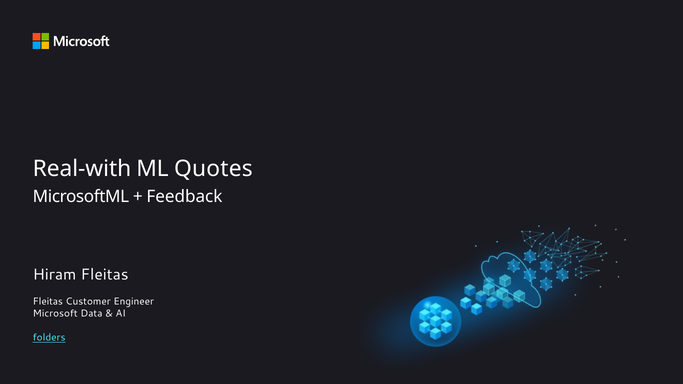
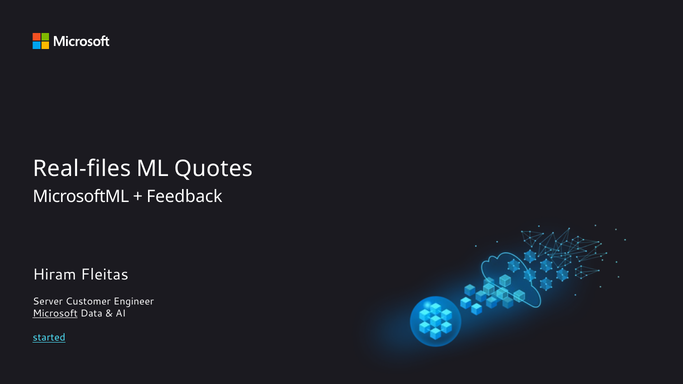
Real-with: Real-with -> Real-files (82, 169)
Fleitas: Fleitas -> Server (48, 302)
Microsoft underline: none -> present (55, 314)
folders: folders -> started (49, 338)
